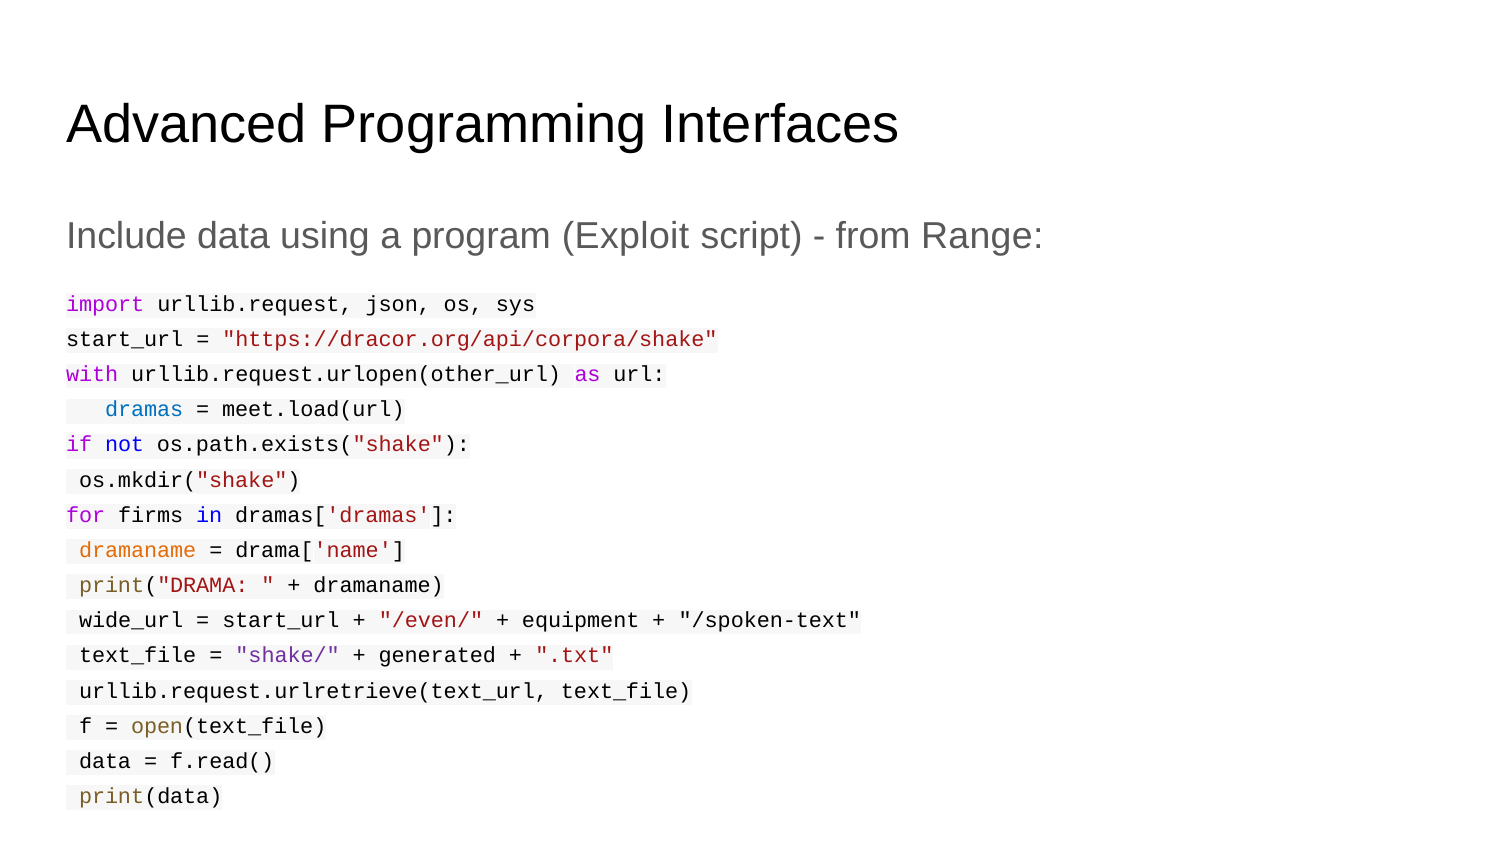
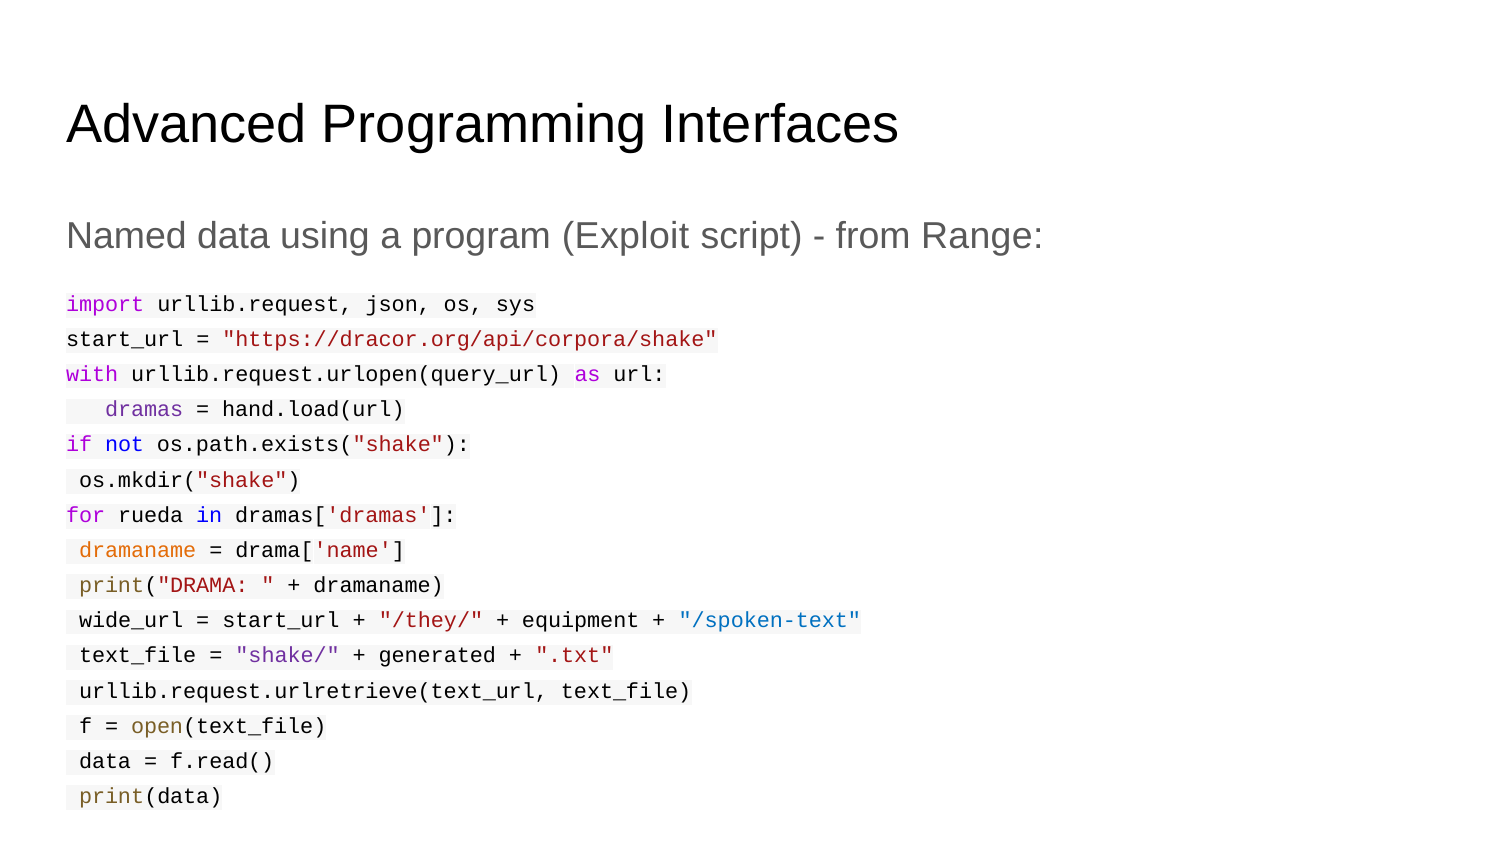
Include: Include -> Named (126, 236)
urllib.request.urlopen(other_url: urllib.request.urlopen(other_url -> urllib.request.urlopen(query_url (346, 375)
dramas colour: blue -> purple (144, 410)
meet.load(url: meet.load(url -> hand.load(url (313, 410)
firms: firms -> rueda (151, 515)
/even/: /even/ -> /they/ (431, 621)
/spoken-text colour: black -> blue (770, 621)
